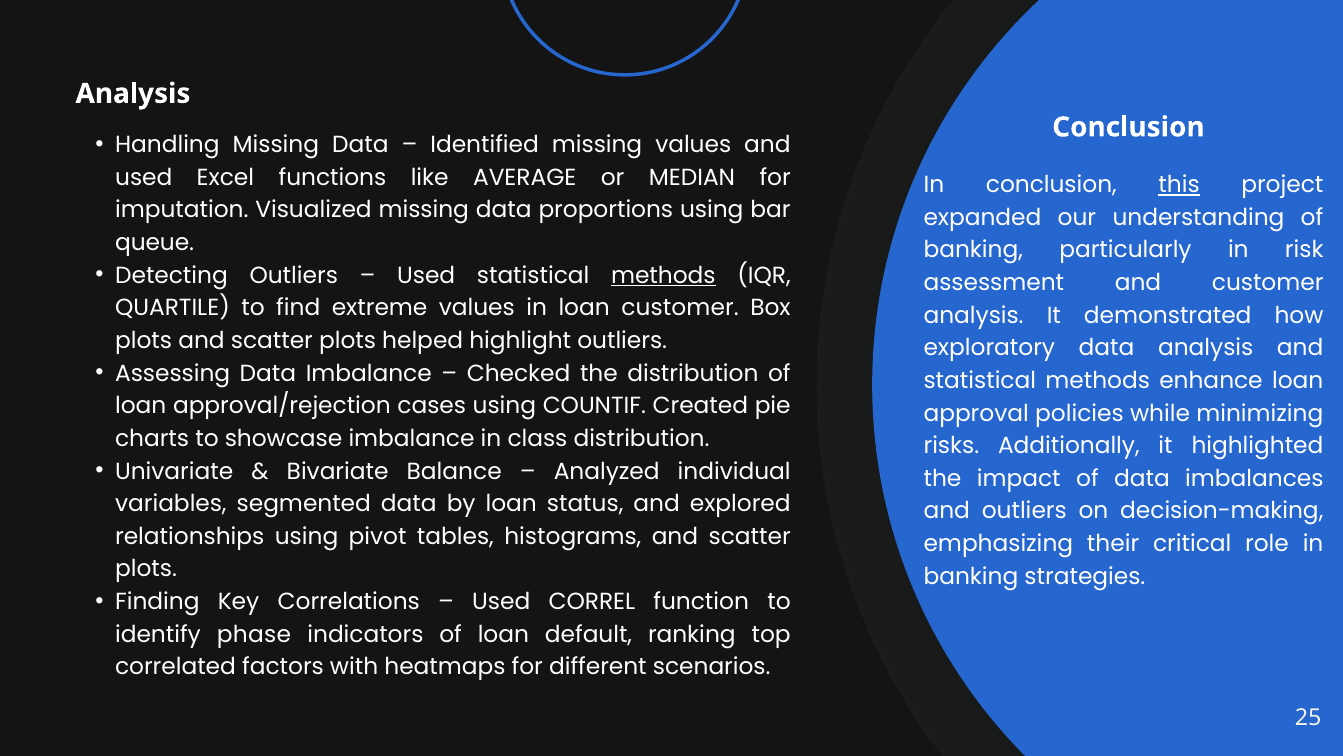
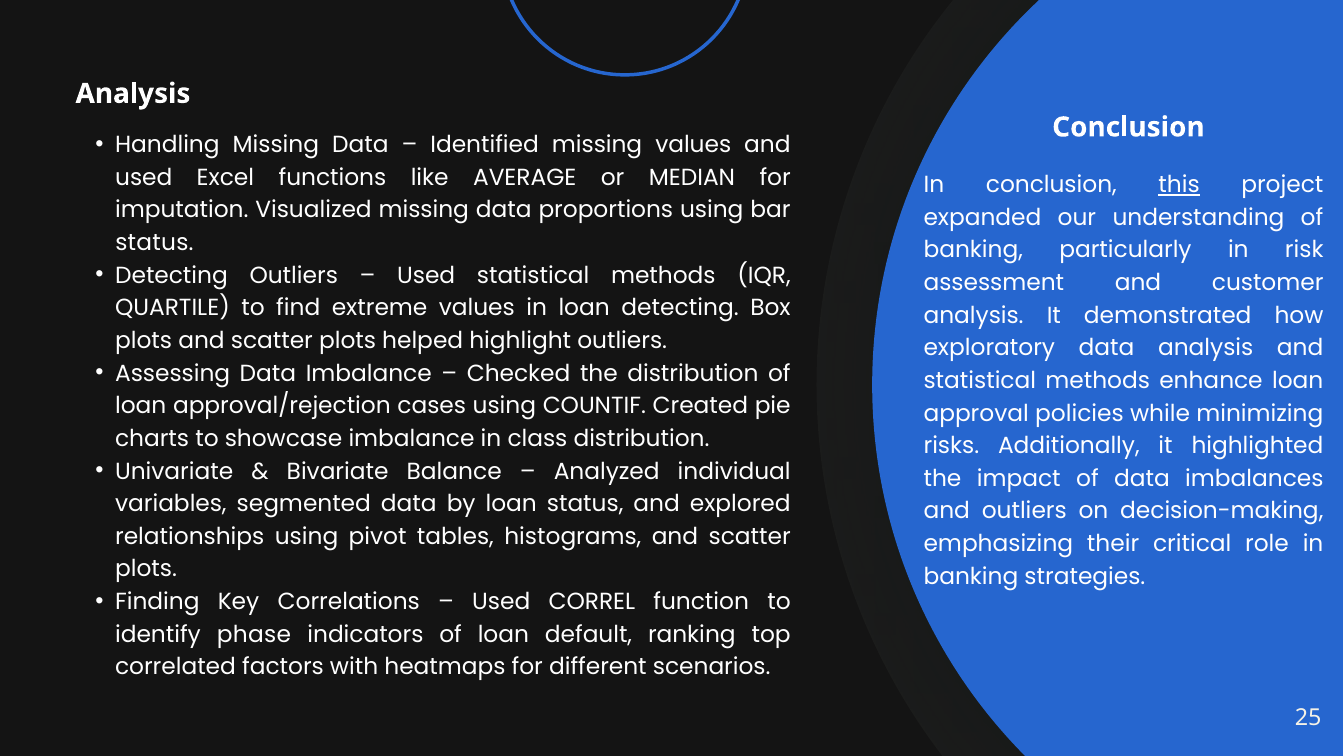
queue: queue -> status (154, 243)
methods underline: present -> none (663, 275)
loan customer: customer -> detecting (680, 308)
